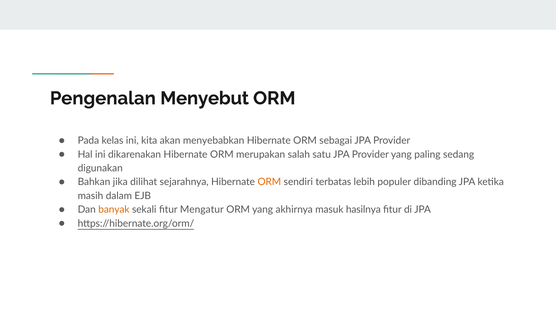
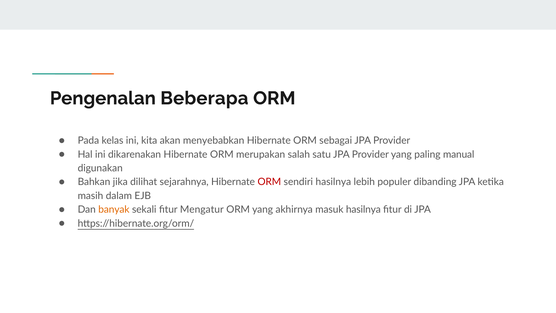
Menyebut: Menyebut -> Beberapa (204, 98)
sedang: sedang -> manual (459, 154)
ORM colour: orange -> red (269, 182)
sendiri terbatas: terbatas -> hasilnya (333, 182)
